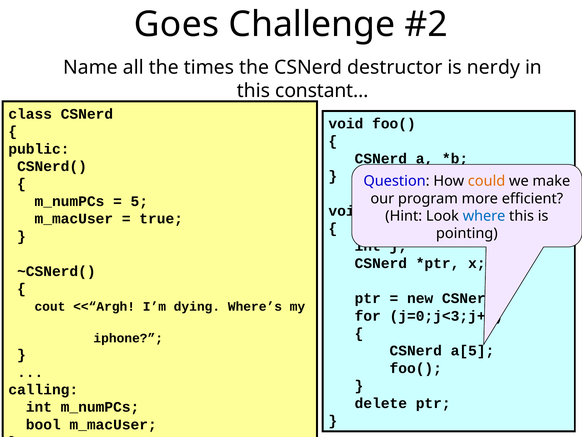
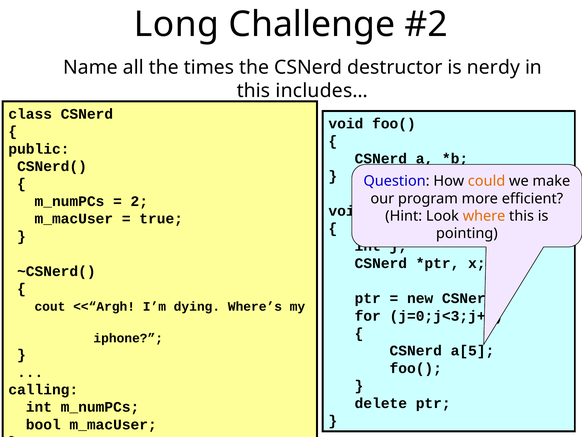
Goes: Goes -> Long (176, 24)
constant…: constant… -> includes… (322, 91)
5: 5 -> 2 (139, 201)
where colour: blue -> orange (484, 216)
